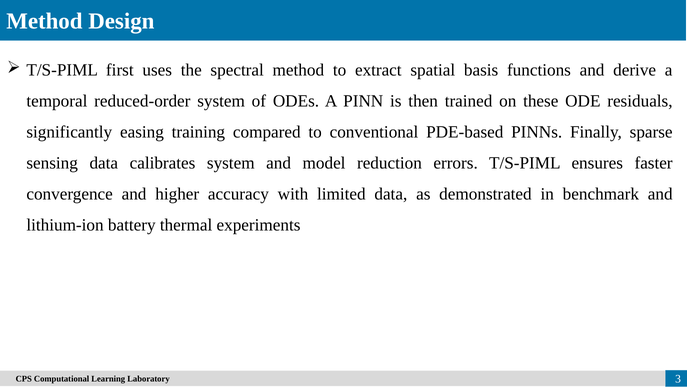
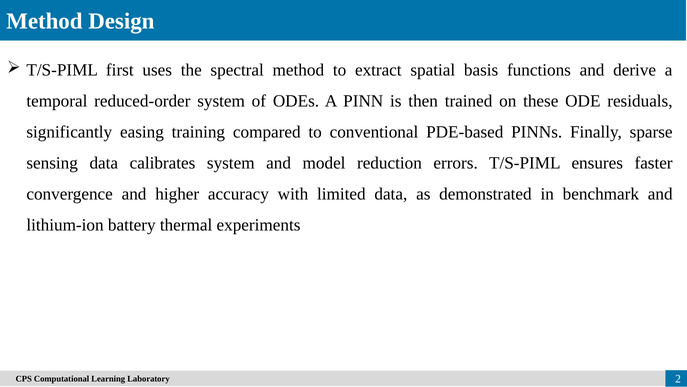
3: 3 -> 2 (678, 379)
